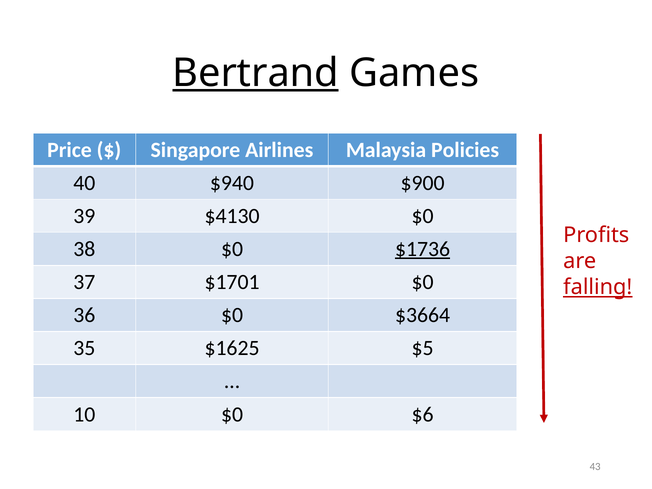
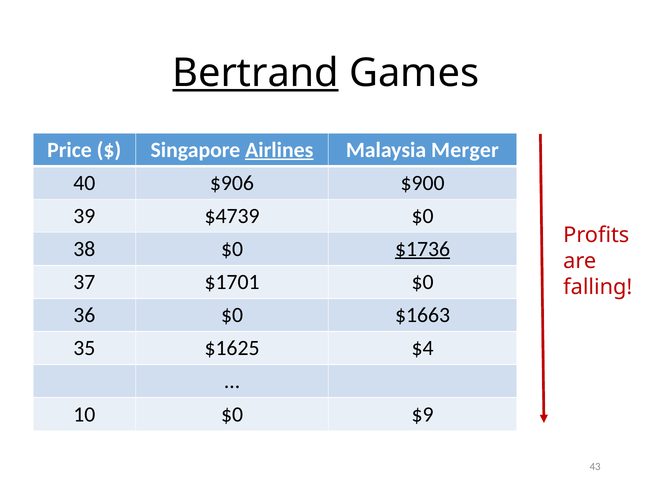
Airlines underline: none -> present (279, 150)
Policies: Policies -> Merger (465, 150)
$940: $940 -> $906 (232, 183)
$4130: $4130 -> $4739 (232, 216)
falling underline: present -> none (598, 287)
$3664: $3664 -> $1663 (423, 315)
$5: $5 -> $4 (423, 348)
$6: $6 -> $9 (423, 414)
